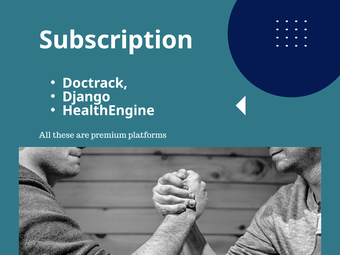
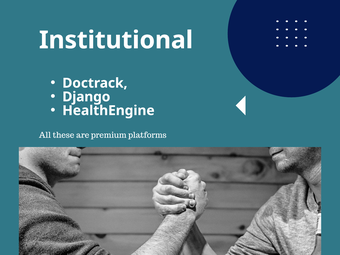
Subscription: Subscription -> Institutional (116, 40)
